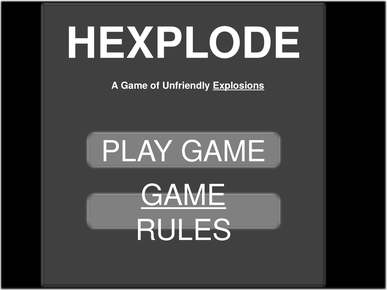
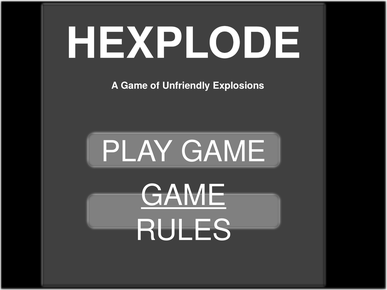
Explosions underline: present -> none (239, 86)
